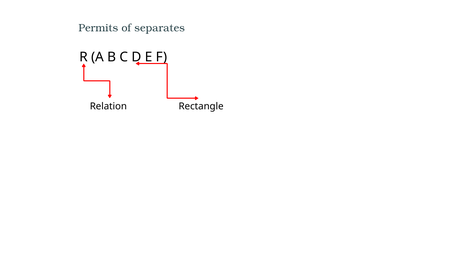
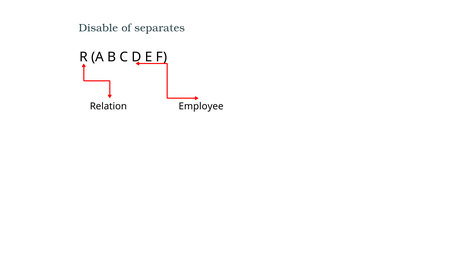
Permits: Permits -> Disable (98, 28)
Rectangle: Rectangle -> Employee (201, 106)
